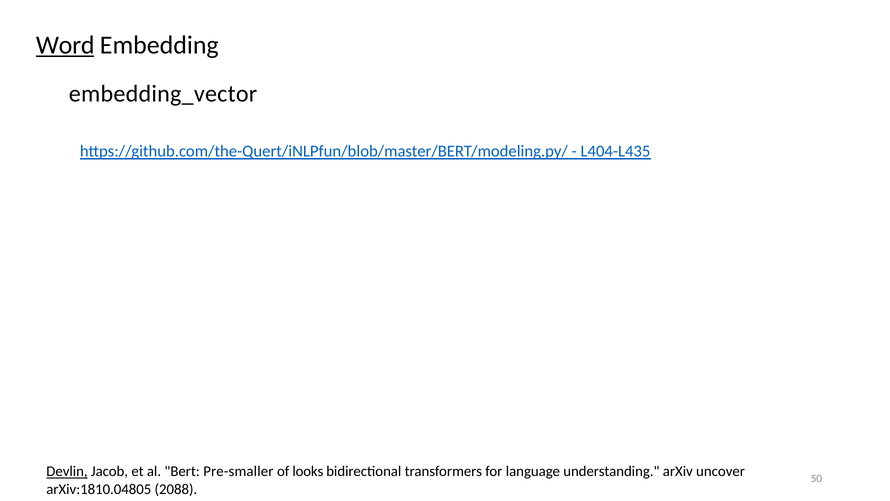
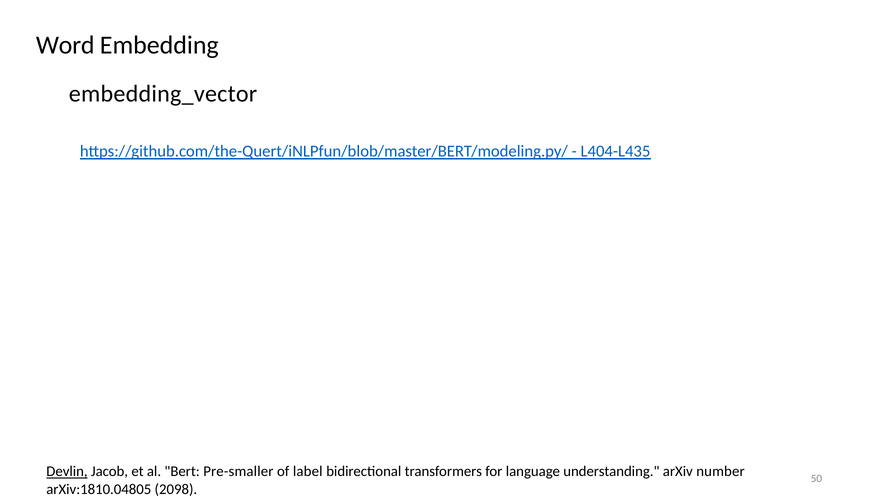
Word underline: present -> none (65, 45)
looks: looks -> label (308, 471)
uncover: uncover -> number (720, 471)
2088: 2088 -> 2098 (176, 489)
